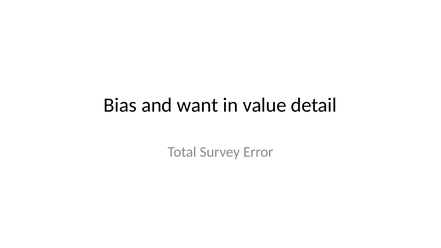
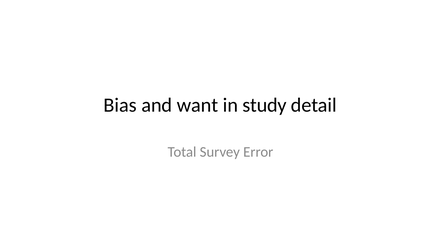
value: value -> study (265, 105)
